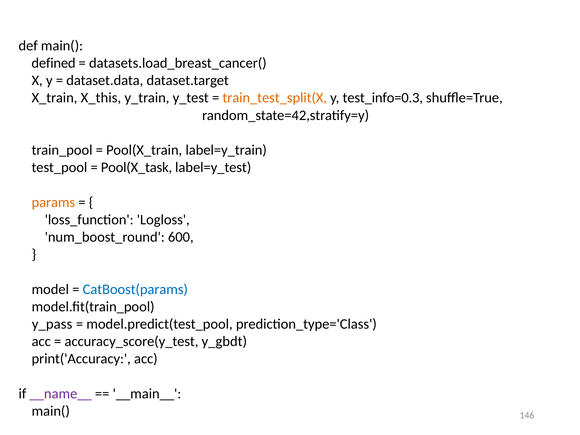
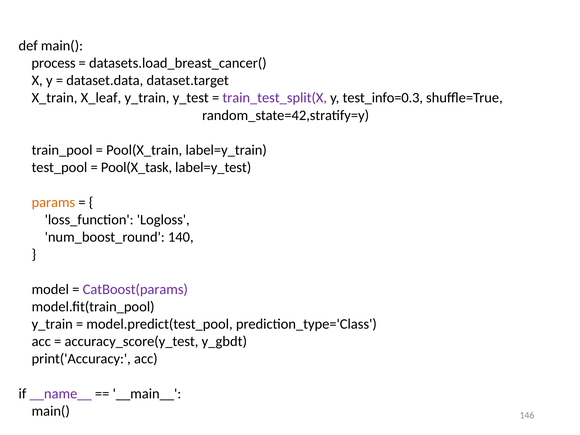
defined: defined -> process (54, 63)
X_this: X_this -> X_leaf (101, 98)
train_test_split(X colour: orange -> purple (275, 98)
600: 600 -> 140 (181, 237)
CatBoost(params colour: blue -> purple (135, 289)
y_pass: y_pass -> y_train (52, 324)
